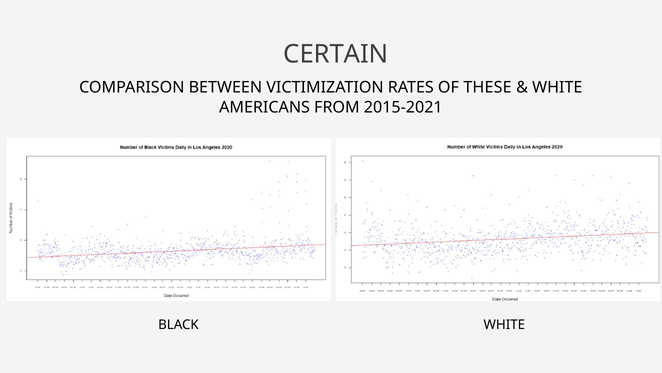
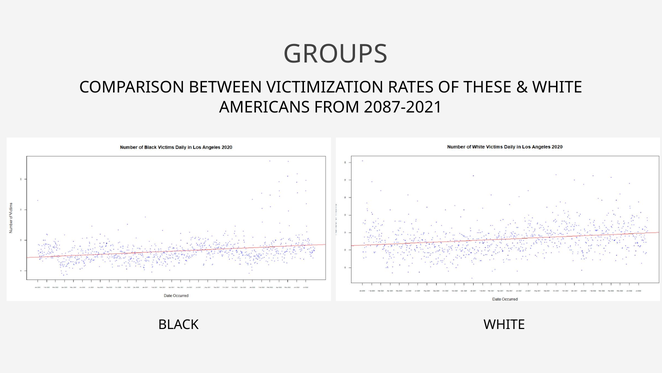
CERTAIN: CERTAIN -> GROUPS (336, 54)
2015-2021: 2015-2021 -> 2087-2021 (403, 107)
